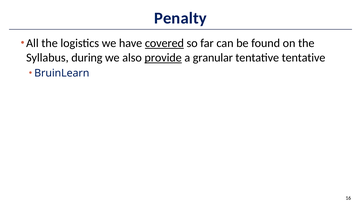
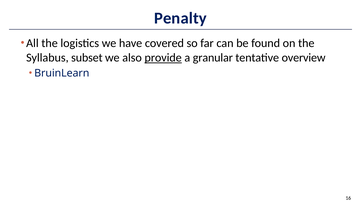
covered underline: present -> none (164, 43)
during: during -> subset (87, 58)
tentative tentative: tentative -> overview (304, 58)
